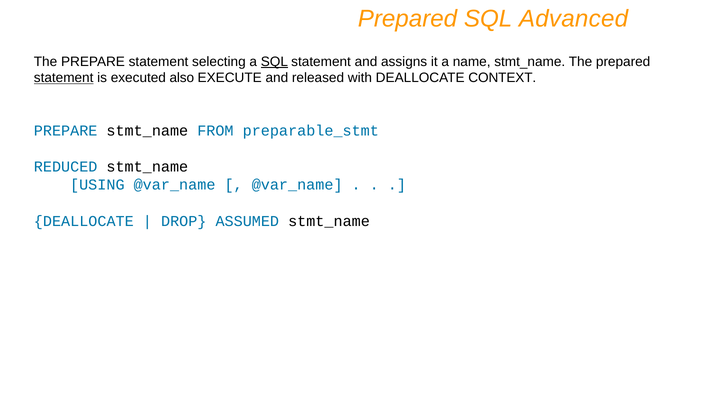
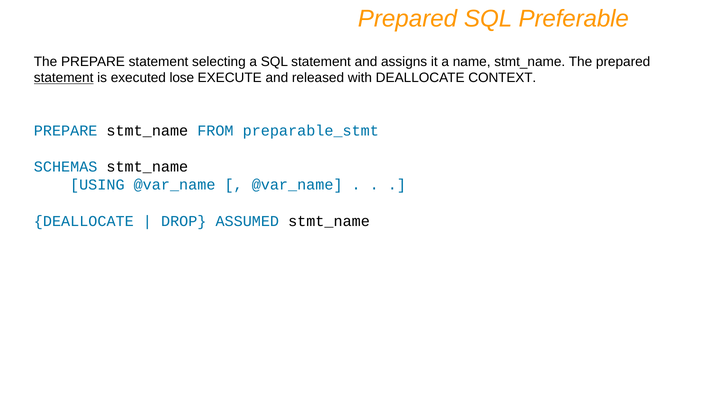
Advanced: Advanced -> Preferable (574, 19)
SQL underline: present -> none (274, 62)
also: also -> lose (182, 78)
REDUCED: REDUCED -> SCHEMAS (66, 167)
